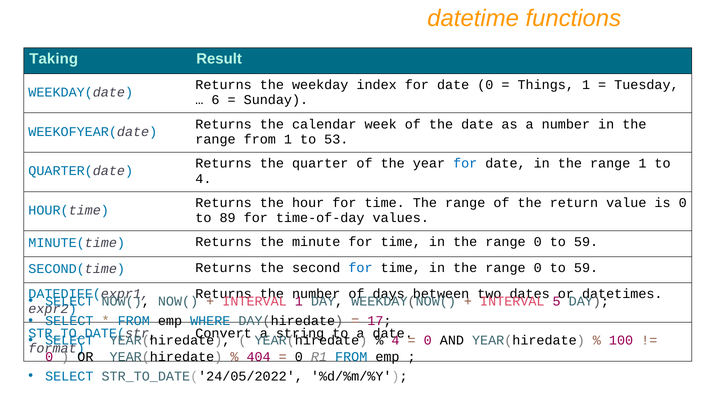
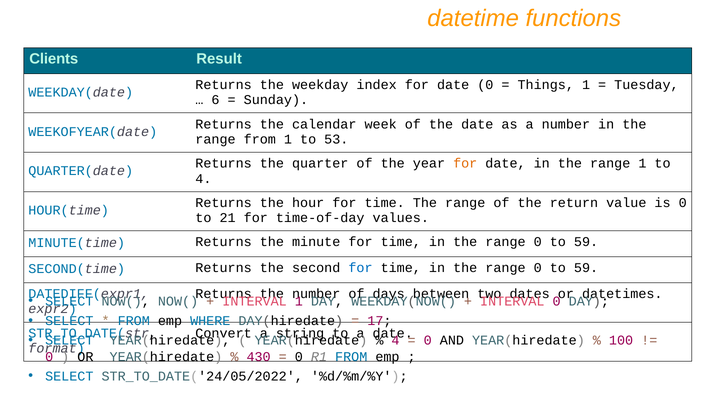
Taking: Taking -> Clients (54, 59)
for colour: blue -> orange (465, 164)
89: 89 -> 21 (228, 218)
5: 5 -> 0 (557, 302)
404: 404 -> 430 (259, 357)
